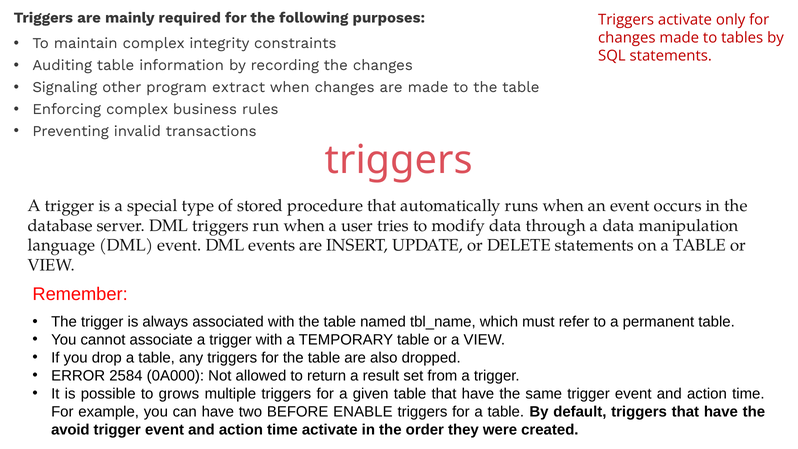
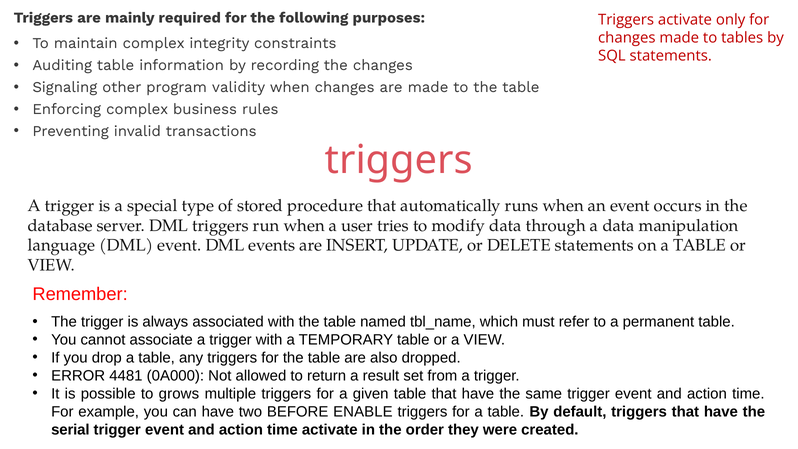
extract: extract -> validity (239, 87)
2584: 2584 -> 4481 (126, 376)
avoid: avoid -> serial (70, 430)
